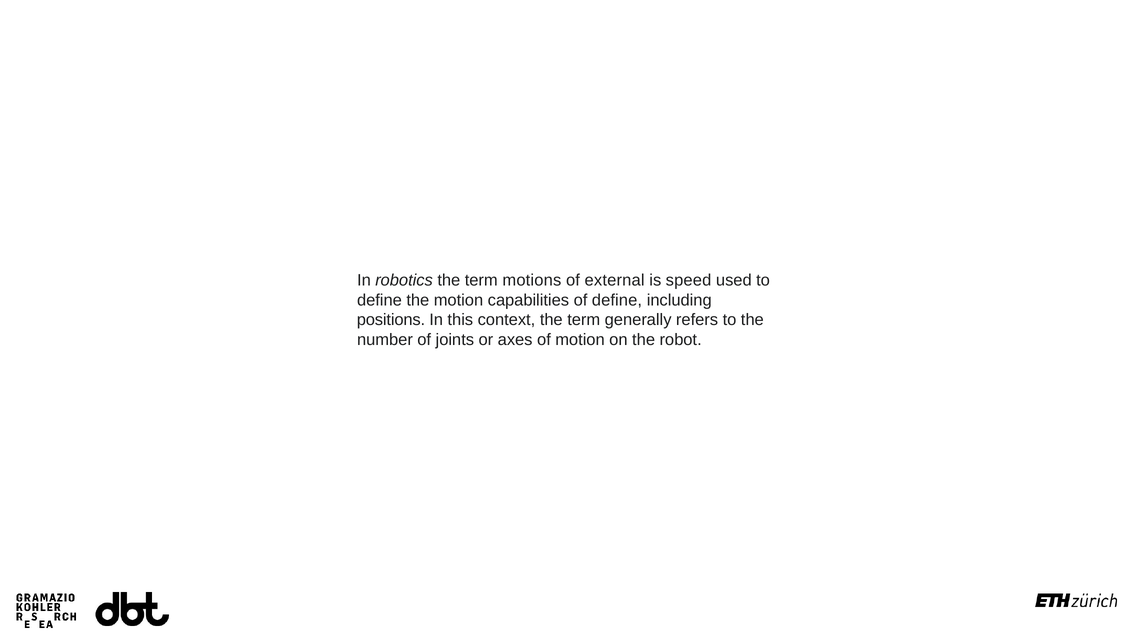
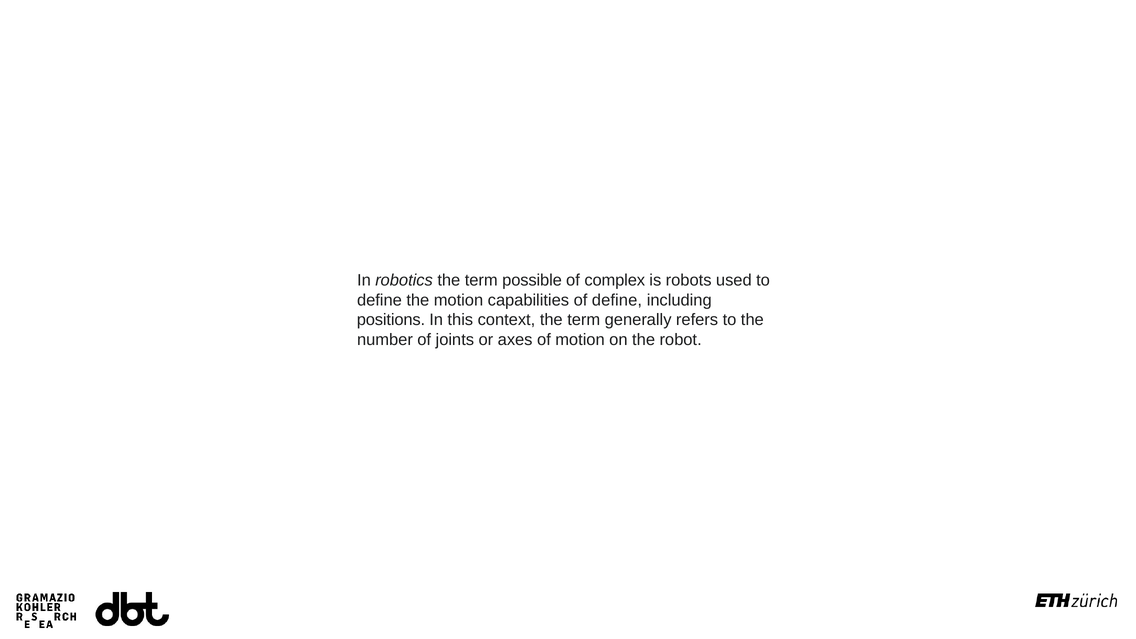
motions: motions -> possible (532, 280)
external: external -> complex (615, 280)
speed: speed -> robots (689, 280)
